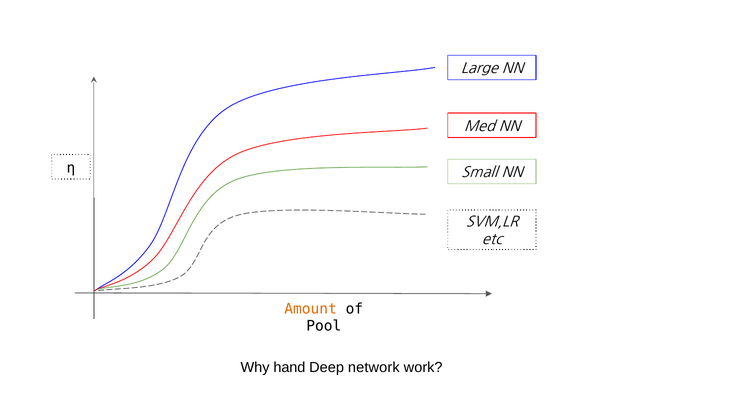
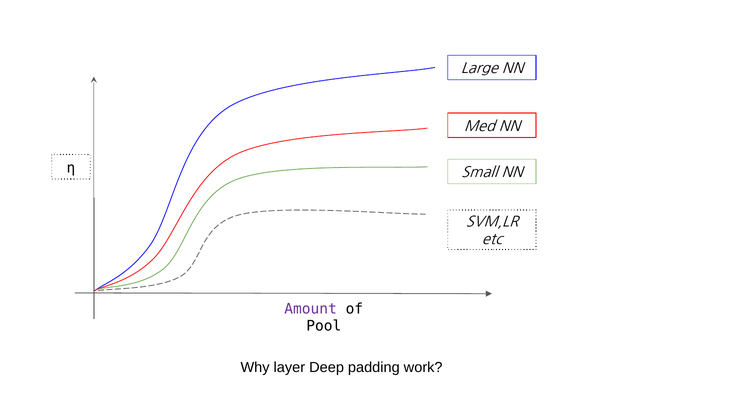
Amount colour: orange -> purple (311, 309)
hand: hand -> layer (289, 368)
network: network -> padding (374, 368)
